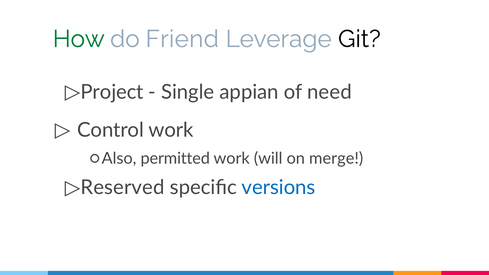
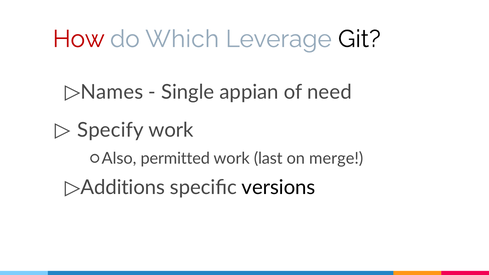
How colour: green -> red (79, 39)
Friend: Friend -> Which (182, 39)
Project: Project -> Names (112, 92)
Control: Control -> Specify (110, 130)
will: will -> last (268, 159)
Reserved: Reserved -> Additions (123, 188)
versions colour: blue -> black (278, 188)
